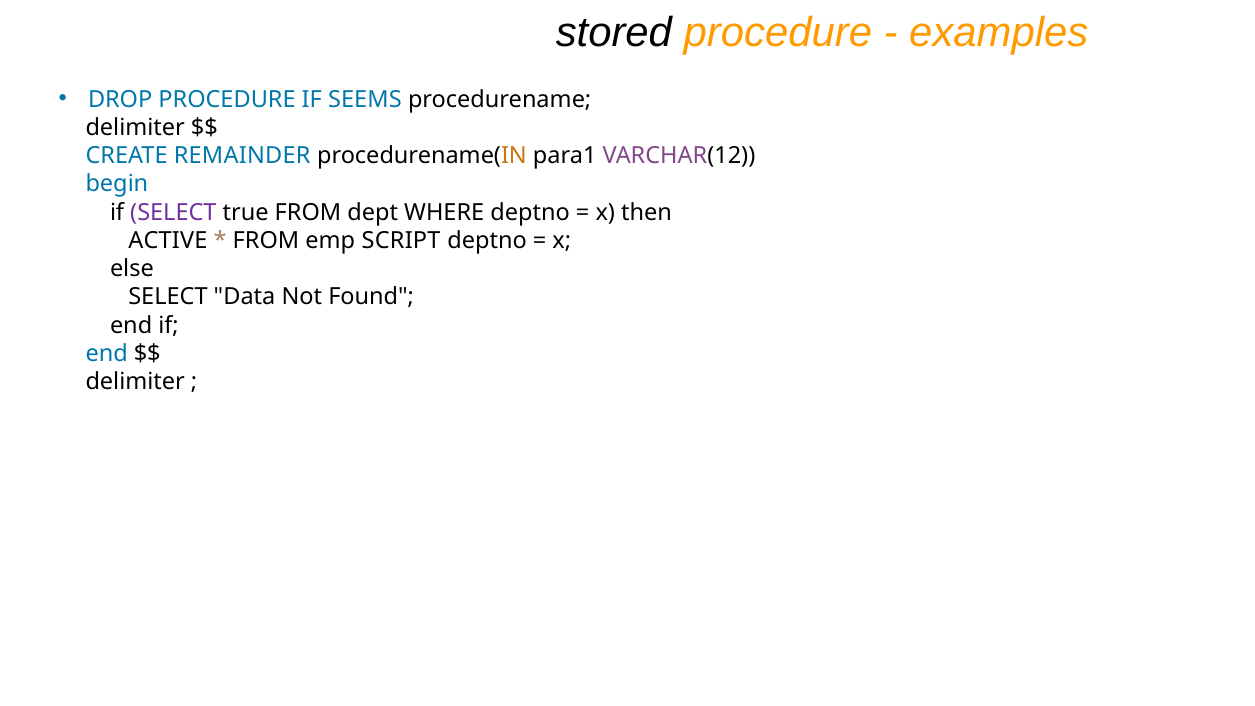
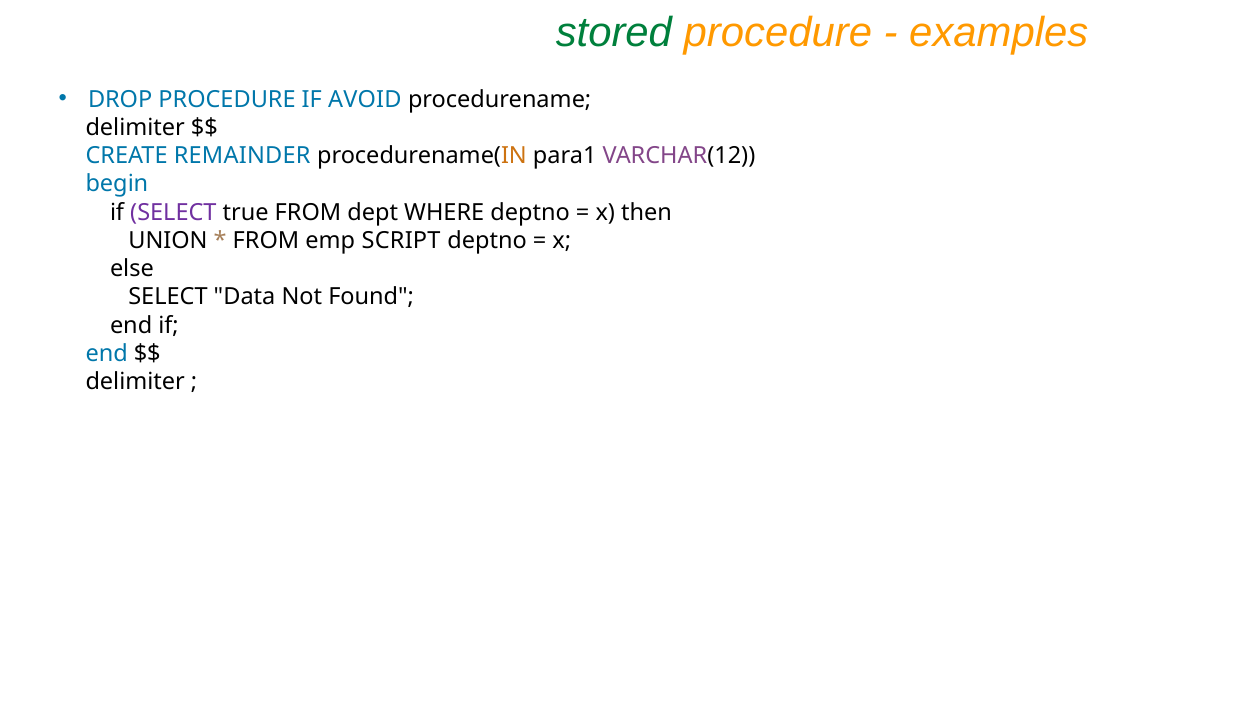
stored colour: black -> green (614, 33)
SEEMS: SEEMS -> AVOID (365, 99)
ACTIVE: ACTIVE -> UNION (168, 241)
